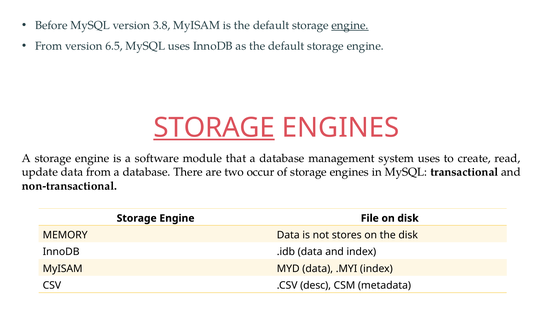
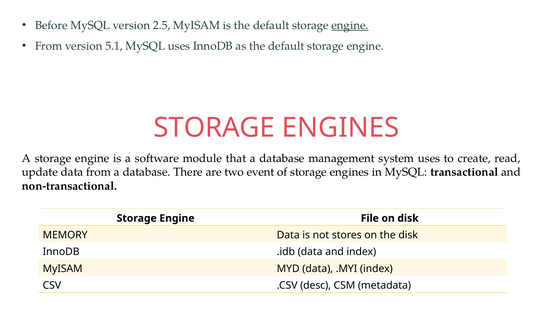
3.8: 3.8 -> 2.5 (162, 25)
6.5: 6.5 -> 5.1 (114, 46)
STORAGE underline: present -> none (214, 128)
occur: occur -> event (261, 172)
